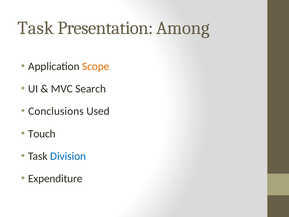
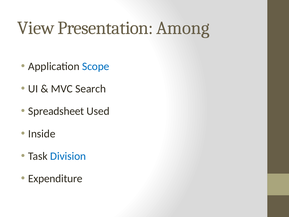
Task: Task -> View (36, 28)
Scope colour: orange -> blue (96, 66)
Conclusions: Conclusions -> Spreadsheet (56, 111)
Touch: Touch -> Inside (42, 134)
